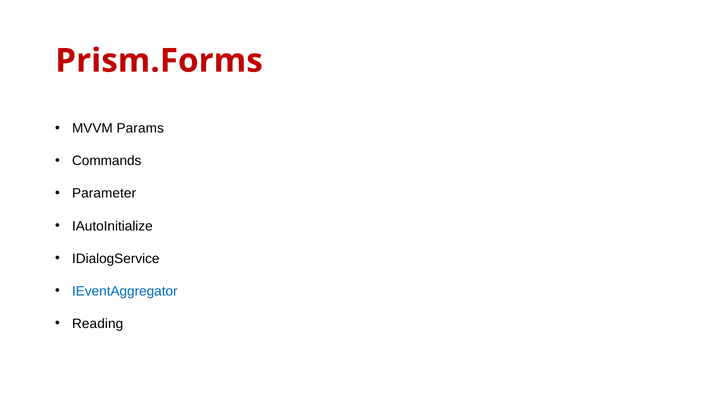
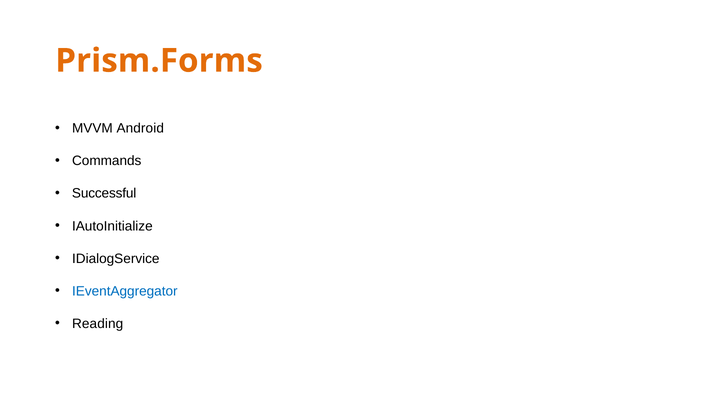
Prism.Forms colour: red -> orange (159, 61)
Params: Params -> Android (140, 128)
Parameter: Parameter -> Successful (104, 194)
